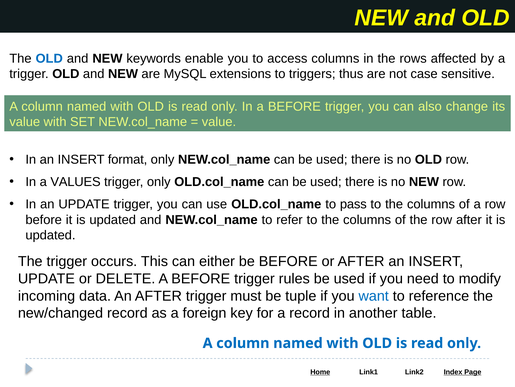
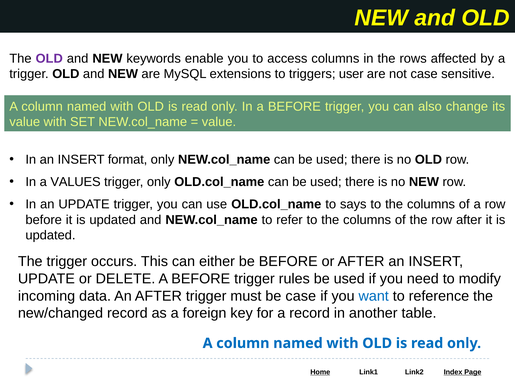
OLD colour: blue -> purple (49, 58)
thus: thus -> user (351, 74)
pass: pass -> says (353, 204)
be tuple: tuple -> case (301, 295)
